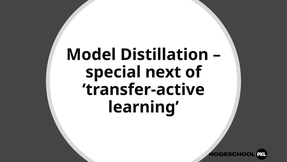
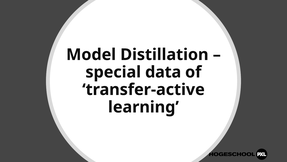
next: next -> data (163, 72)
